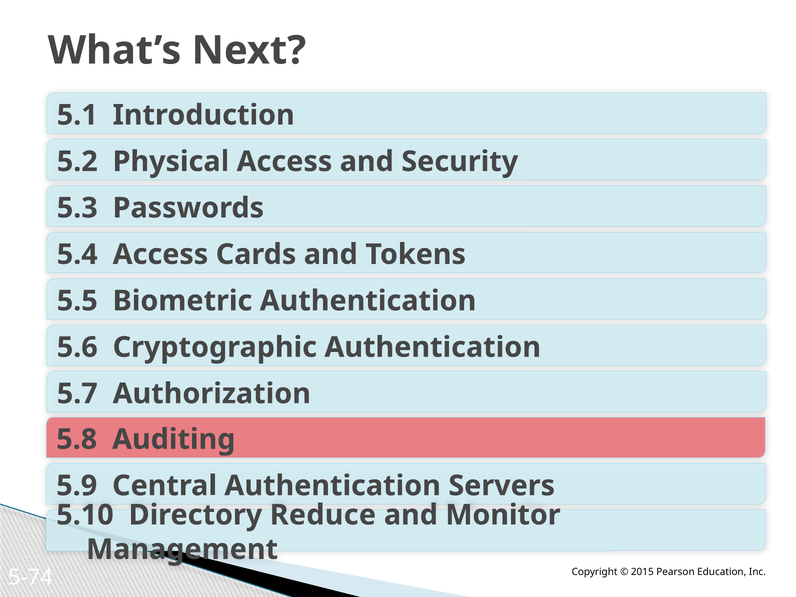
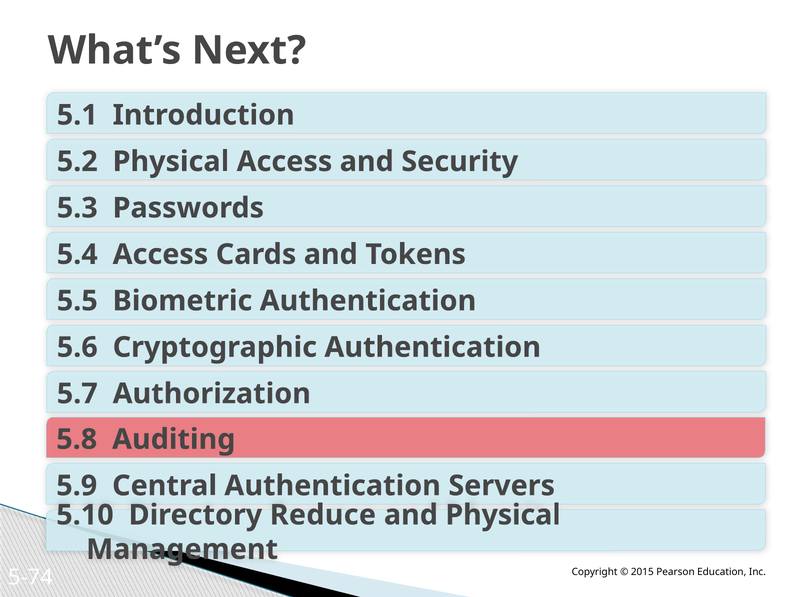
and Monitor: Monitor -> Physical (503, 515)
